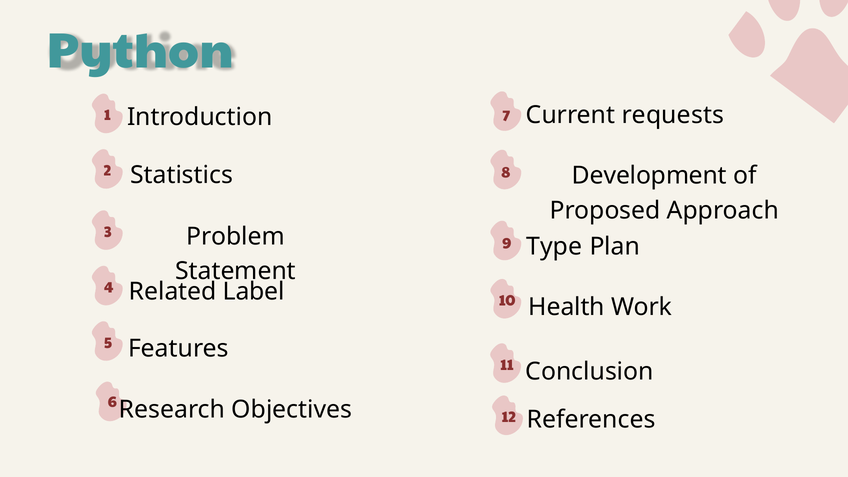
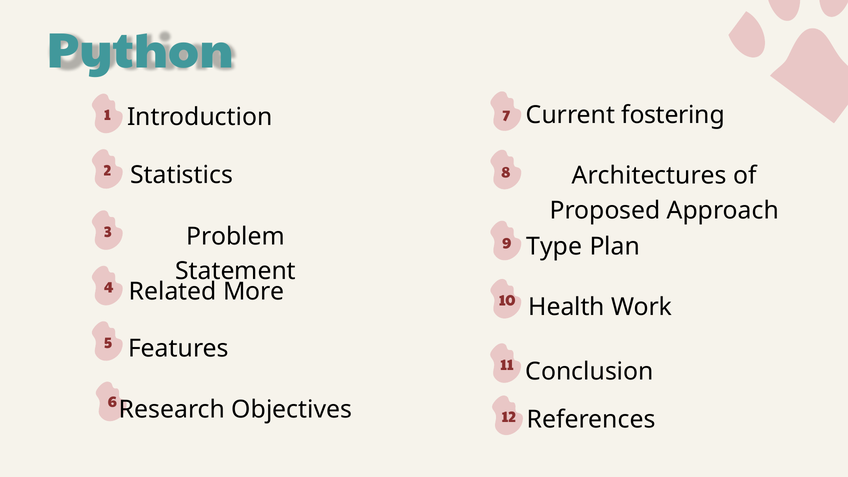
requests: requests -> fostering (673, 115)
Development: Development -> Architectures (649, 176)
Label: Label -> More (254, 292)
